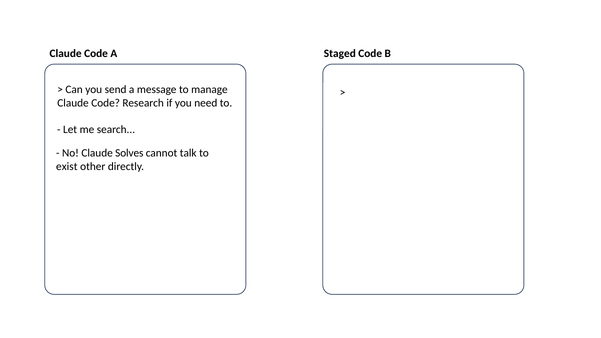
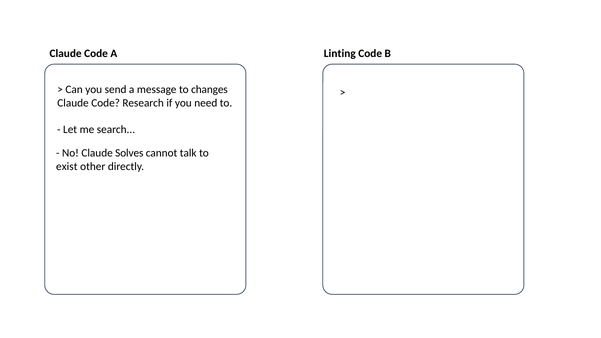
Staged: Staged -> Linting (340, 53)
manage: manage -> changes (209, 89)
